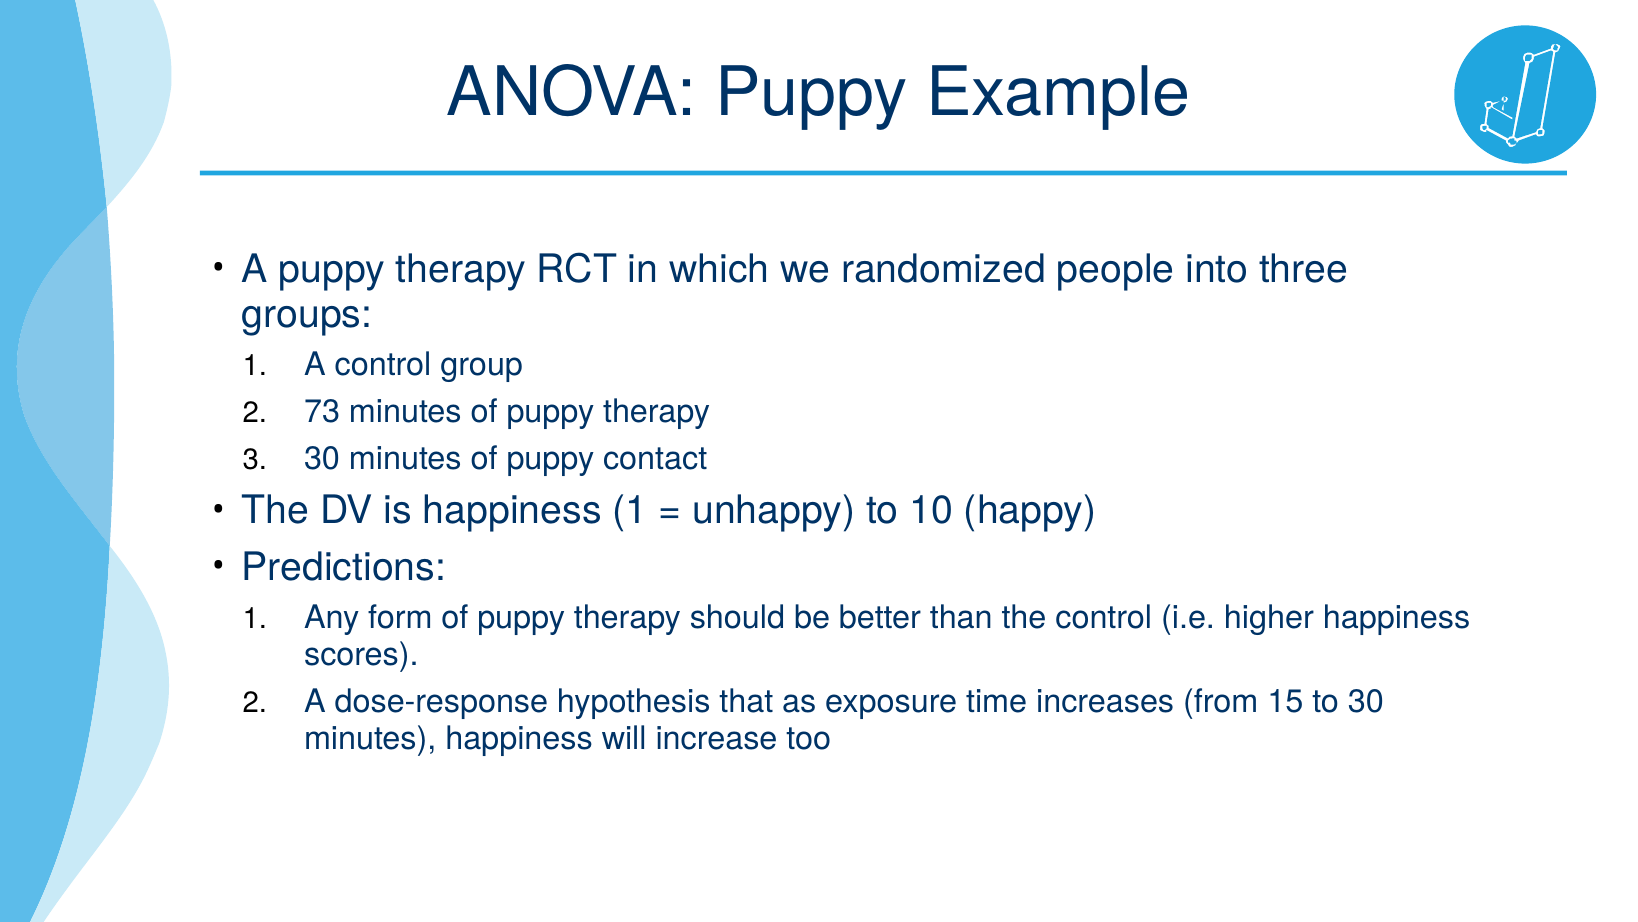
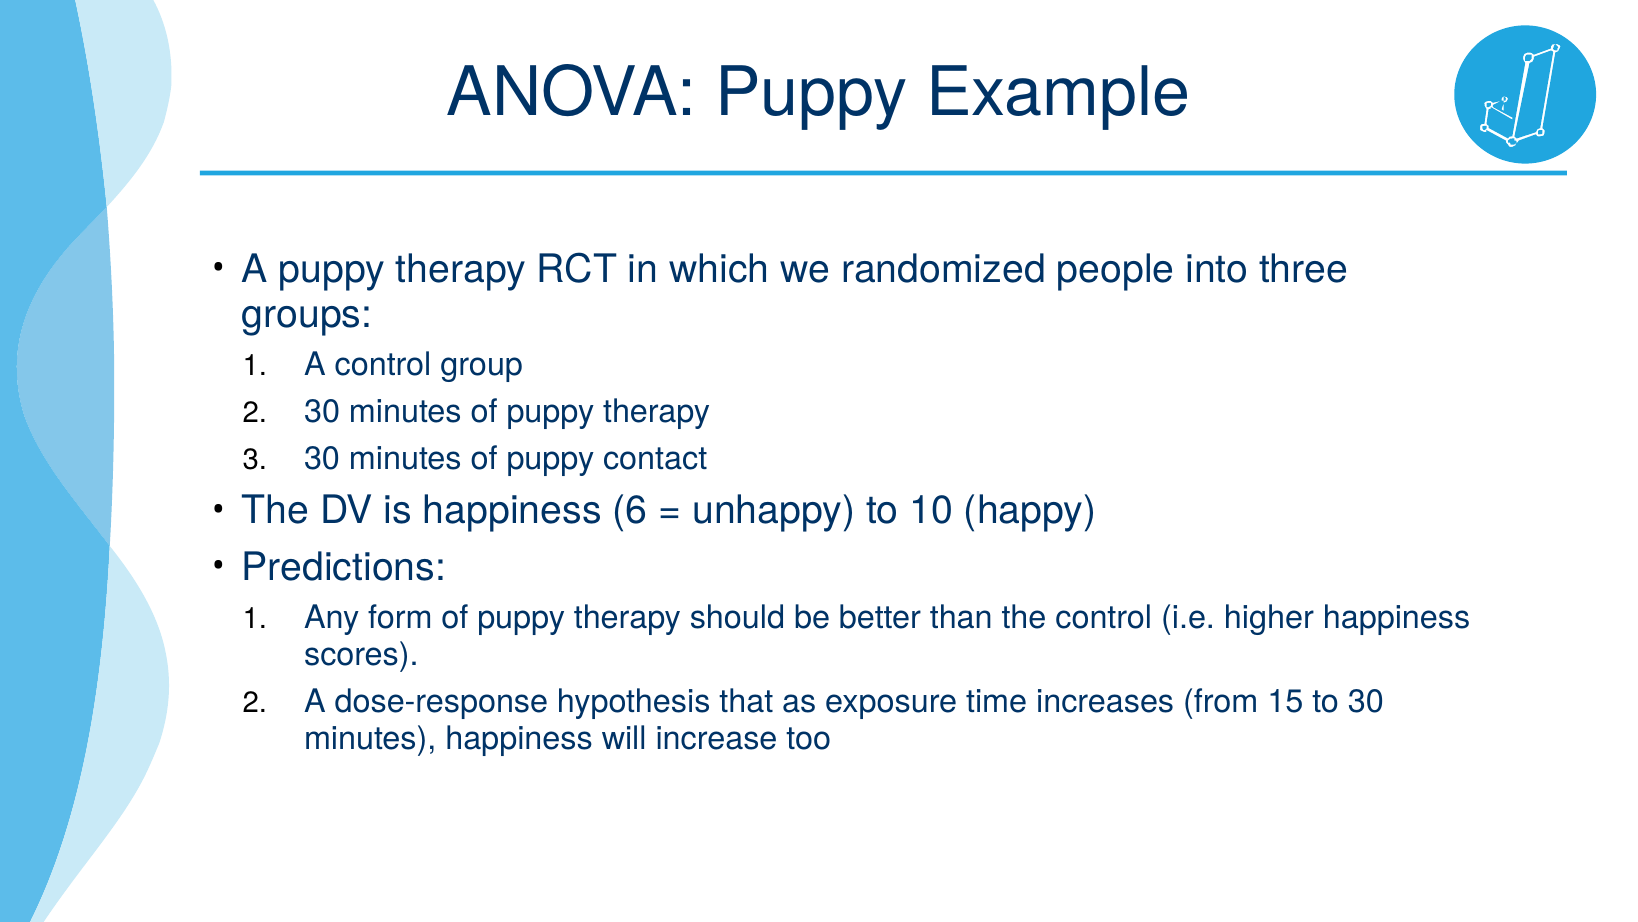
73: 73 -> 30 (322, 411)
happiness 1: 1 -> 6 (630, 511)
